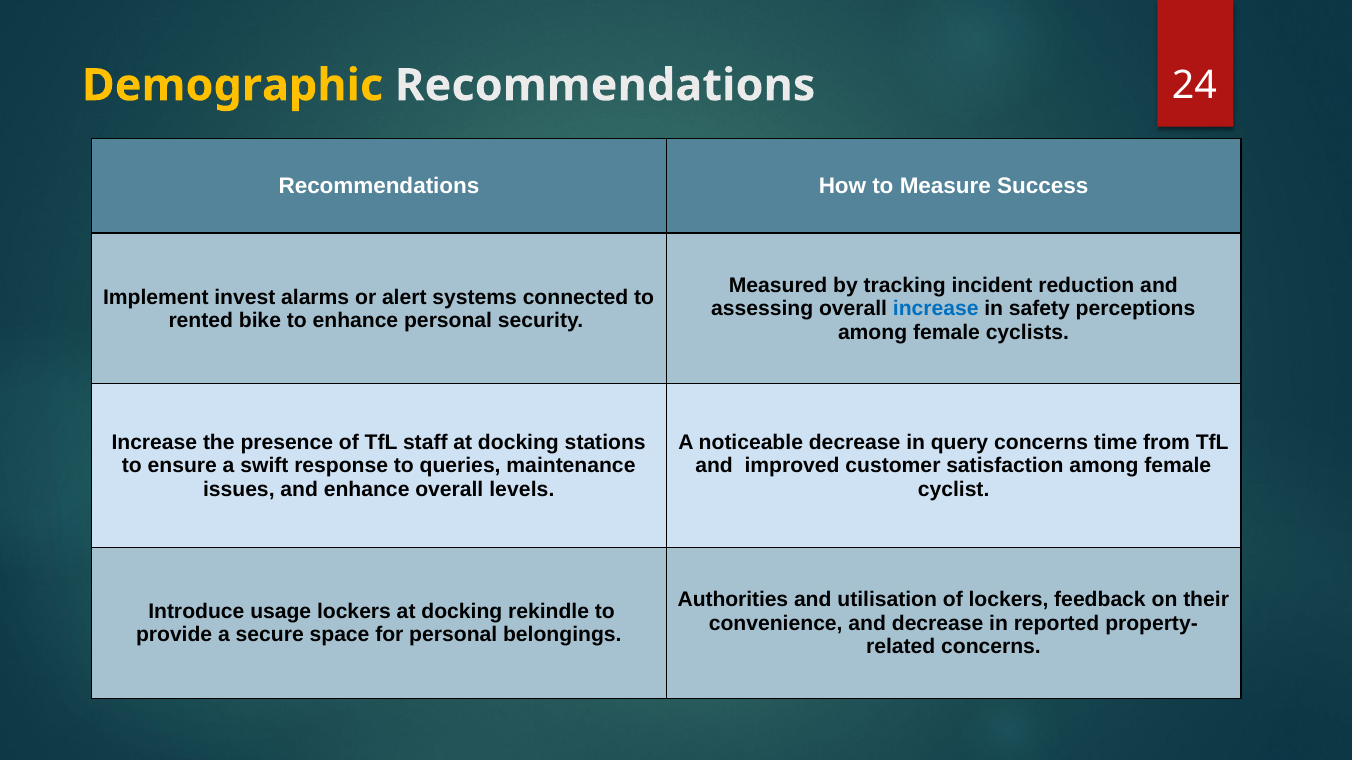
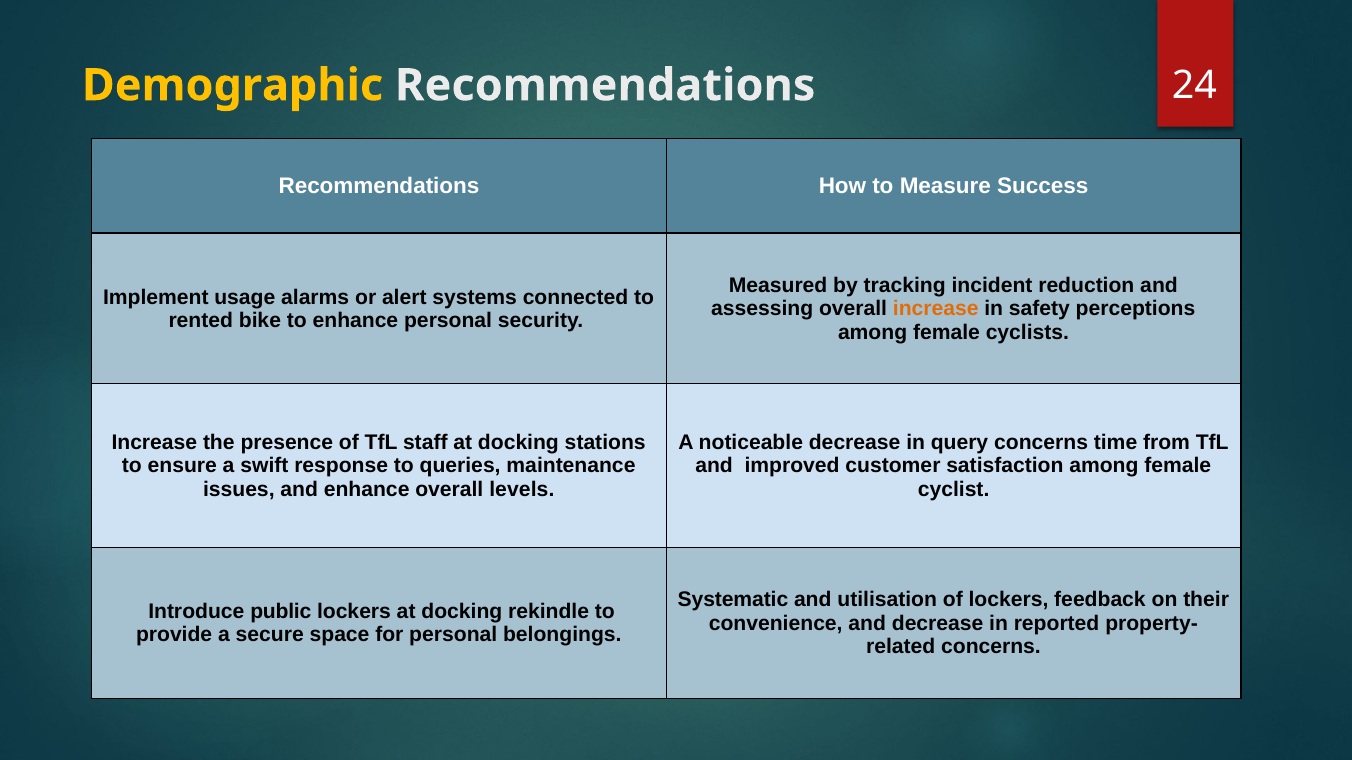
invest: invest -> usage (245, 297)
increase colour: blue -> orange (936, 309)
Authorities: Authorities -> Systematic (733, 600)
usage: usage -> public (281, 612)
